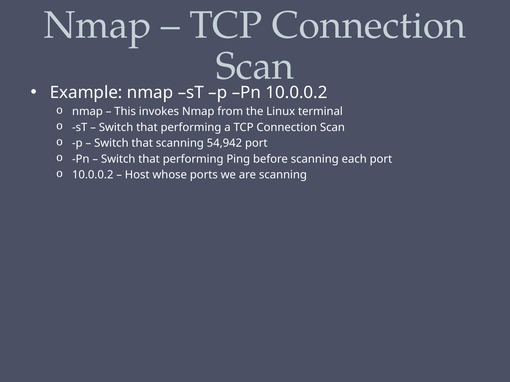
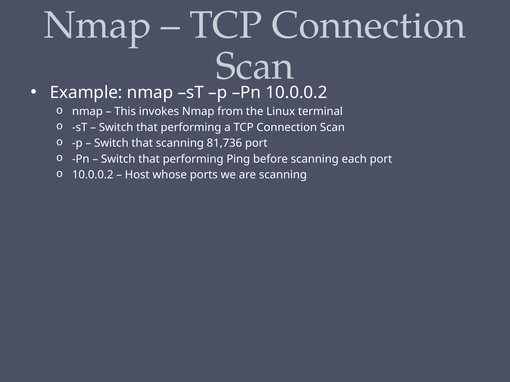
54,942: 54,942 -> 81,736 (224, 143)
